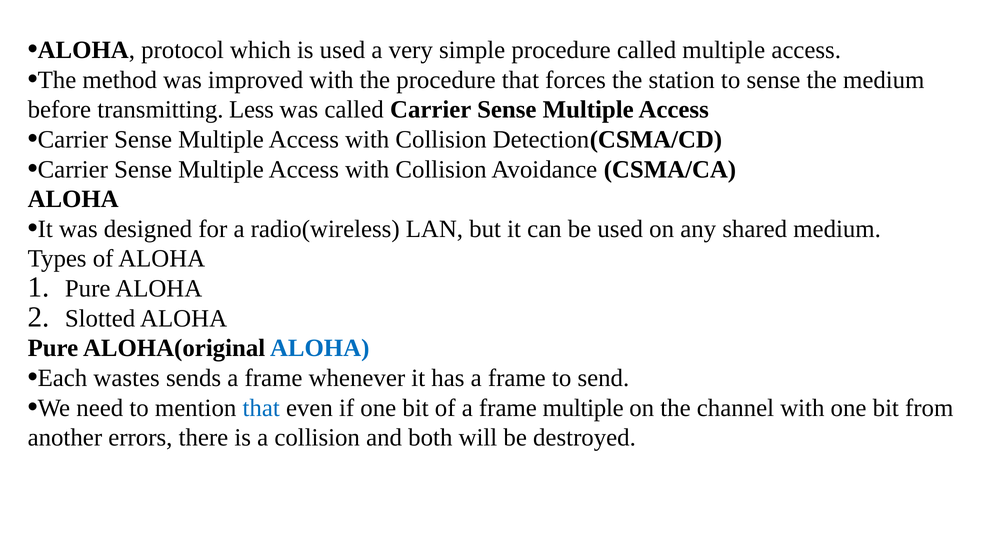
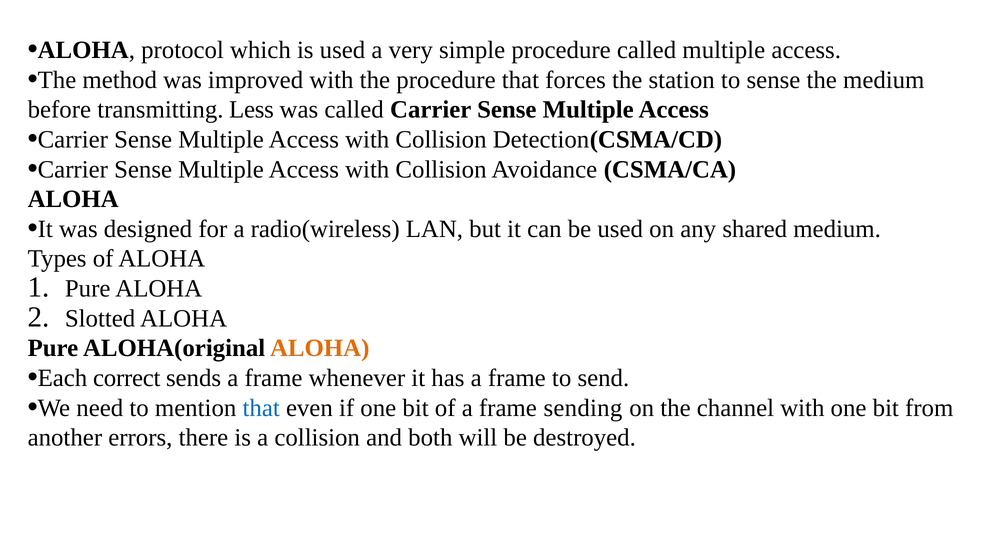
ALOHA colour: blue -> orange (320, 348)
wastes: wastes -> correct (127, 378)
frame multiple: multiple -> sending (583, 408)
